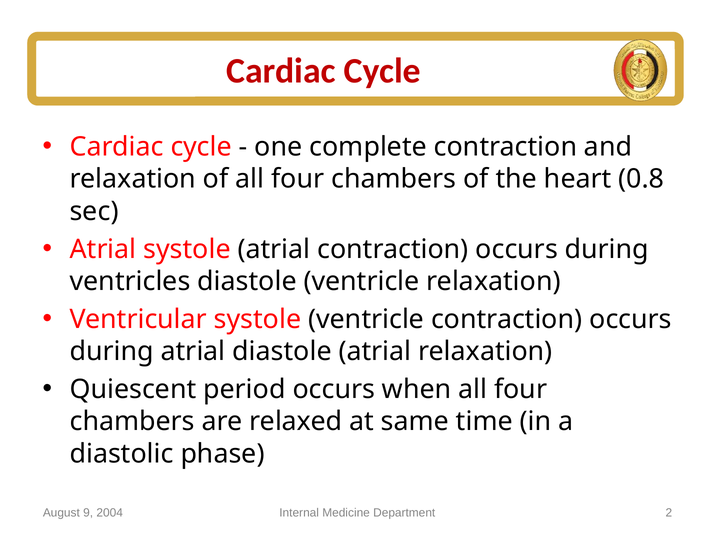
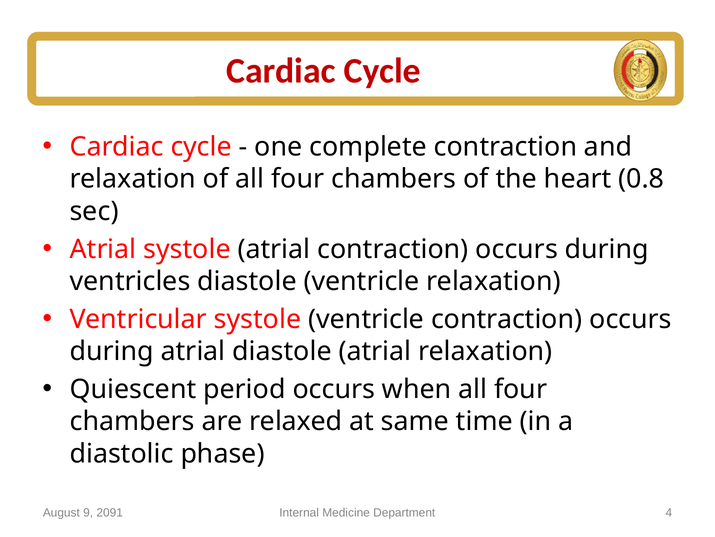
2004: 2004 -> 2091 (110, 512)
2: 2 -> 4 (669, 512)
